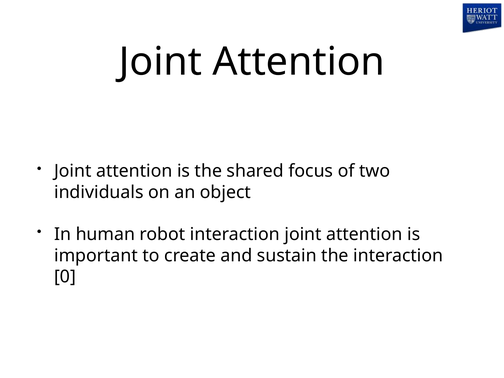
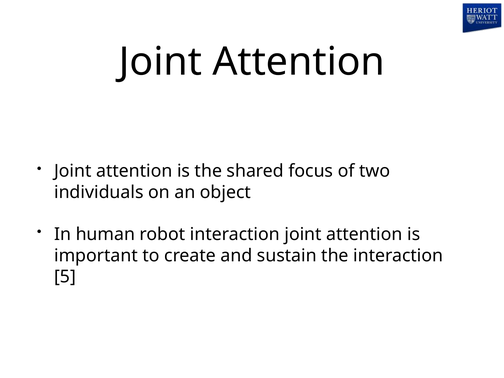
0: 0 -> 5 (65, 277)
